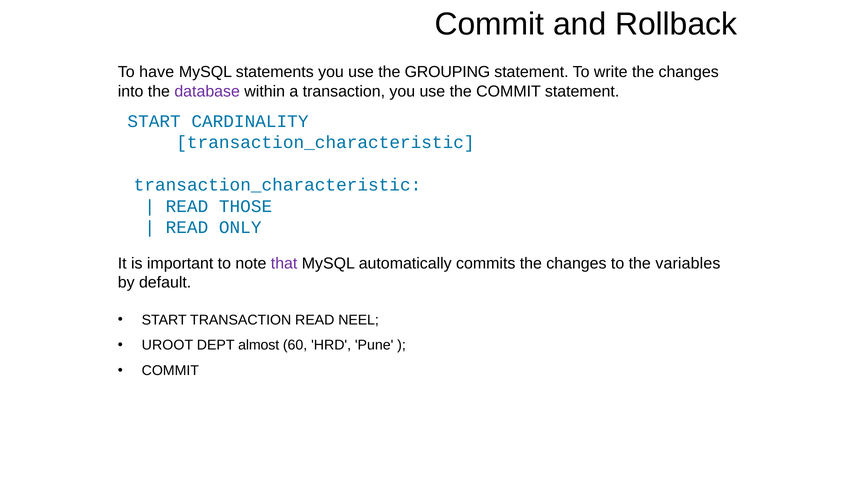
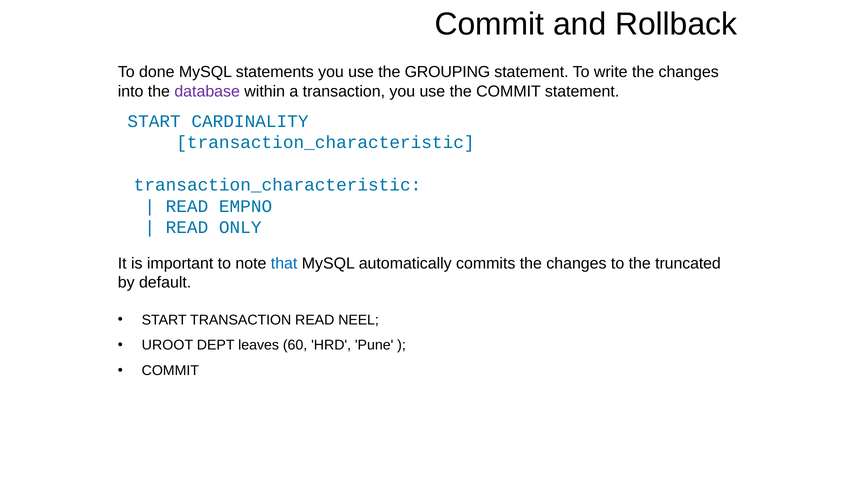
have: have -> done (157, 72)
THOSE: THOSE -> EMPNO (246, 206)
that colour: purple -> blue (284, 264)
variables: variables -> truncated (688, 264)
almost: almost -> leaves (259, 345)
